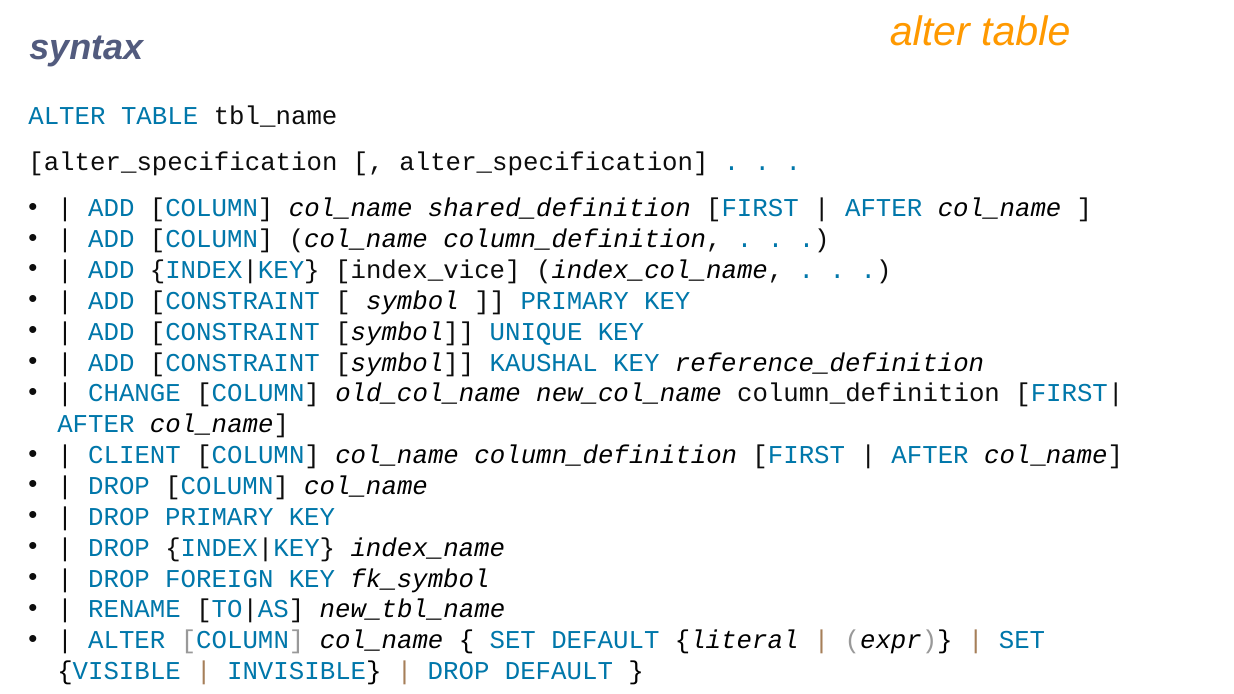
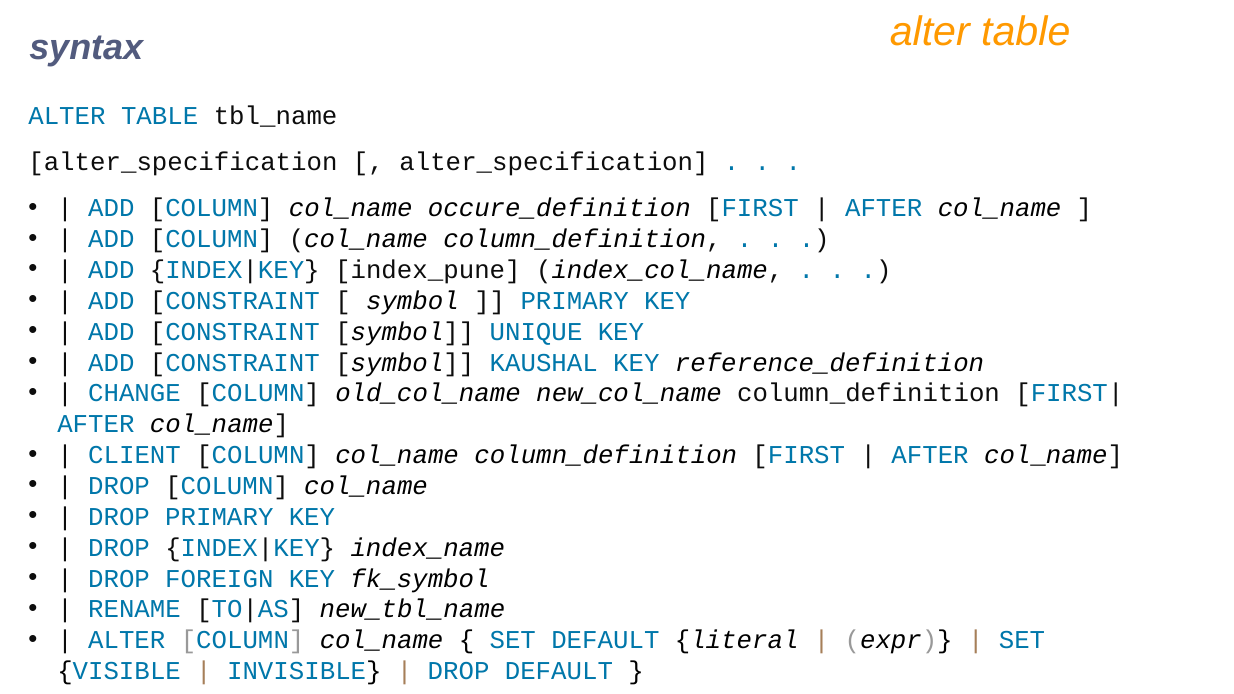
shared_definition: shared_definition -> occure_definition (559, 208)
index_vice: index_vice -> index_pune (428, 270)
